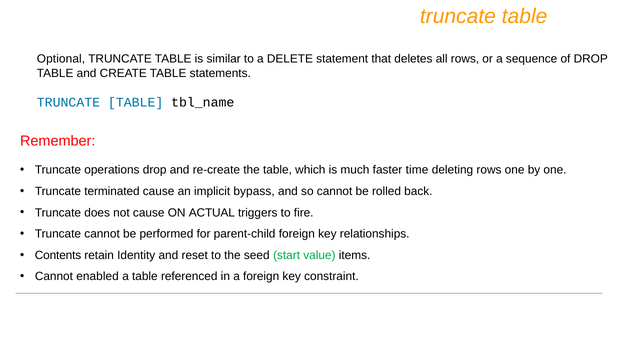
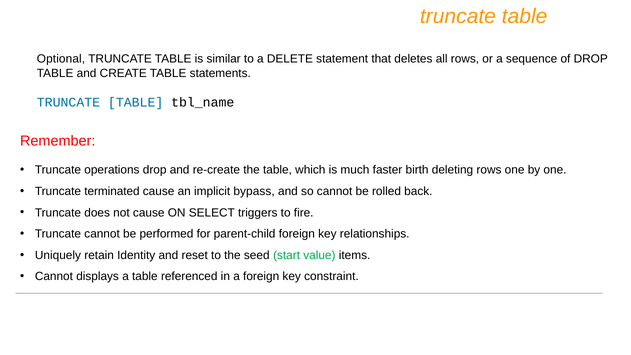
time: time -> birth (417, 170)
ACTUAL: ACTUAL -> SELECT (212, 213)
Contents: Contents -> Uniquely (58, 255)
enabled: enabled -> displays (98, 277)
